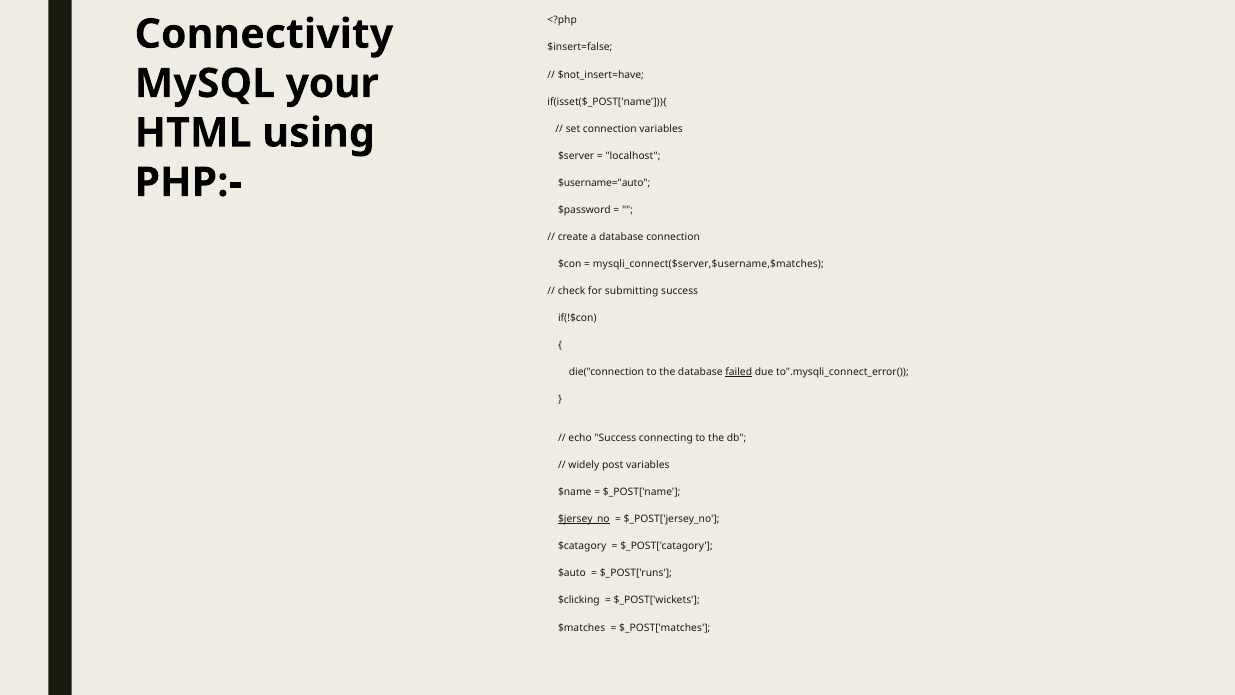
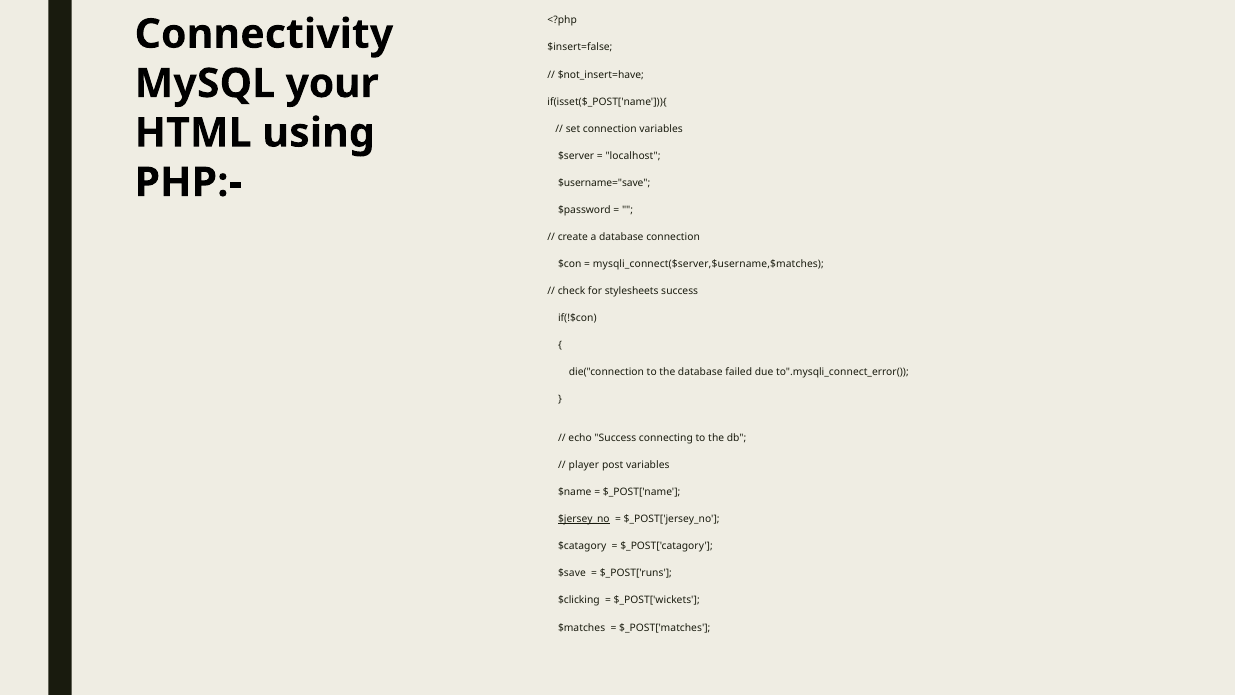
$username="auto: $username="auto -> $username="save (604, 183)
submitting: submitting -> stylesheets (632, 291)
failed underline: present -> none (739, 372)
widely: widely -> player (584, 465)
$auto: $auto -> $save (572, 573)
